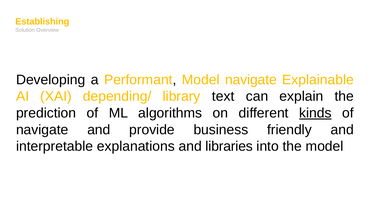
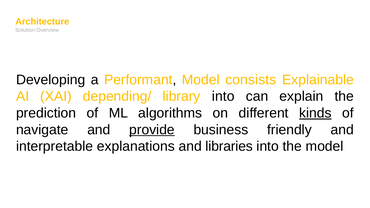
Establishing: Establishing -> Architecture (42, 21)
Model navigate: navigate -> consists (251, 80)
library text: text -> into (223, 96)
provide underline: none -> present (152, 130)
